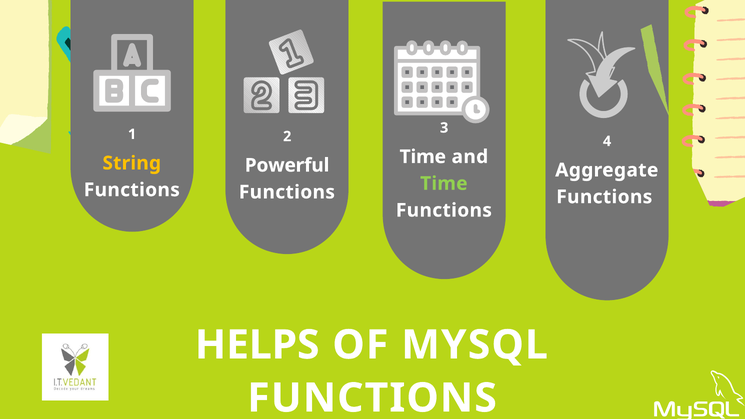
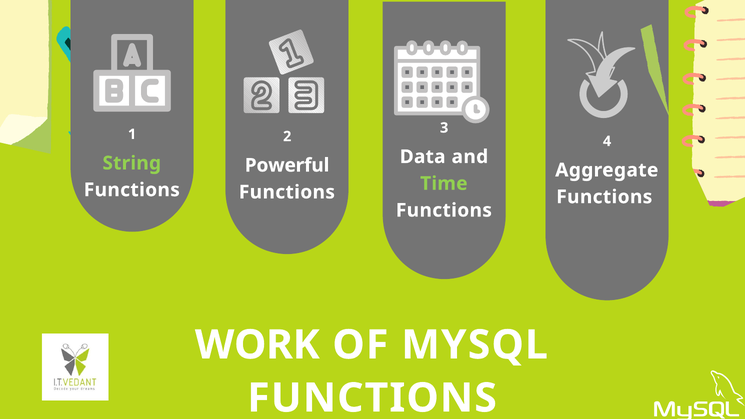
Time: Time -> Data (423, 157)
String colour: yellow -> light green (132, 163)
HELPS: HELPS -> WORK (257, 345)
